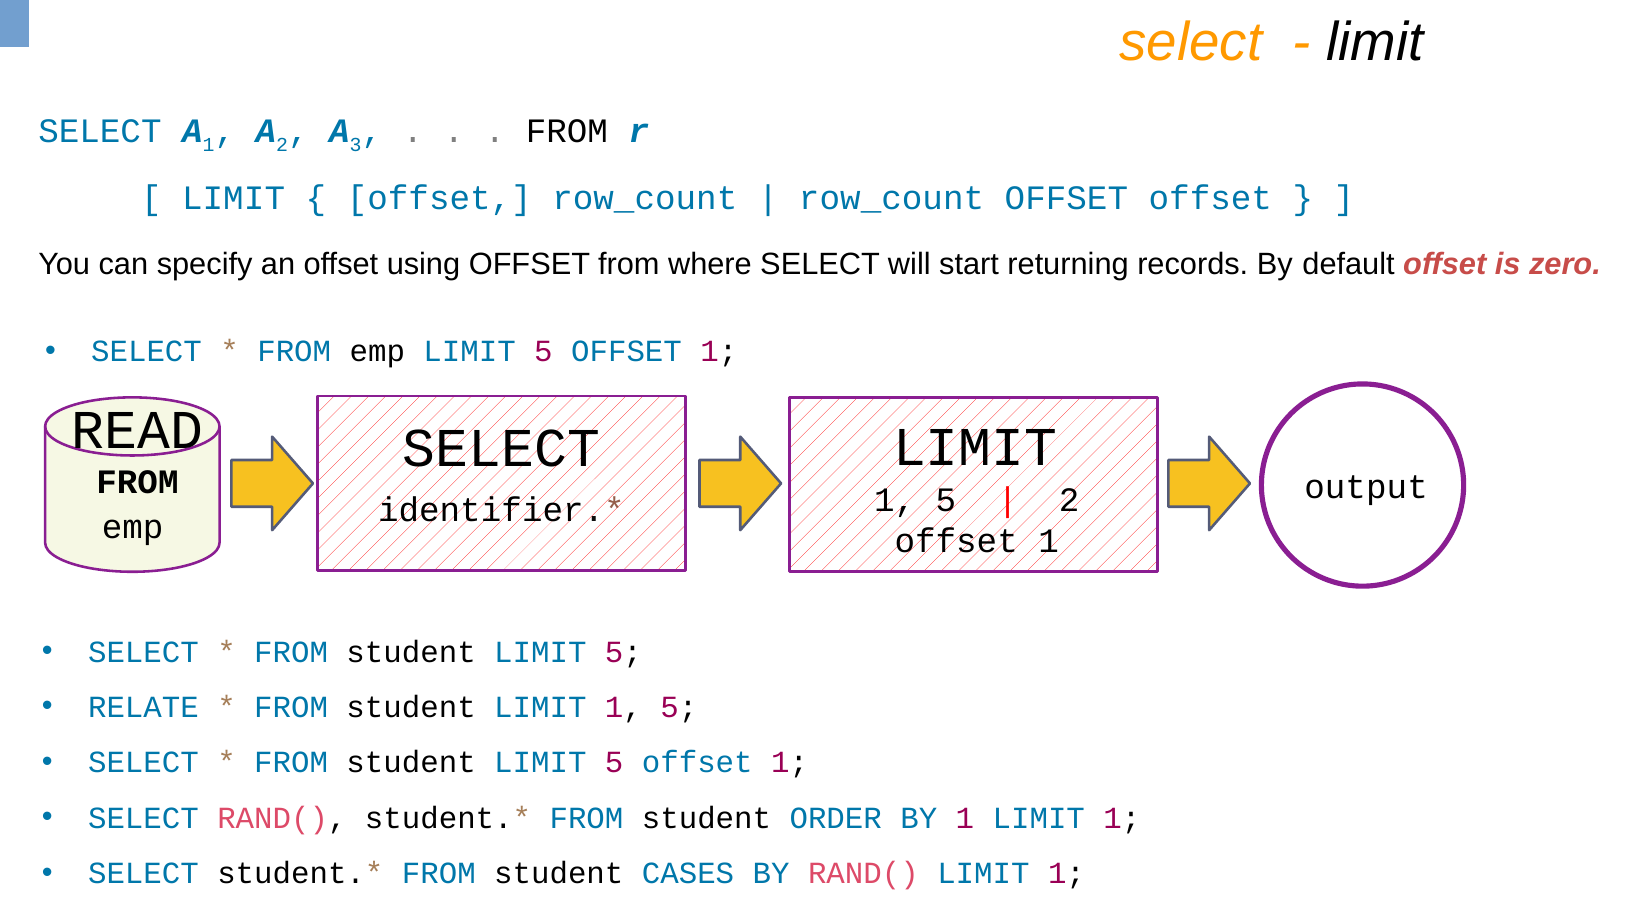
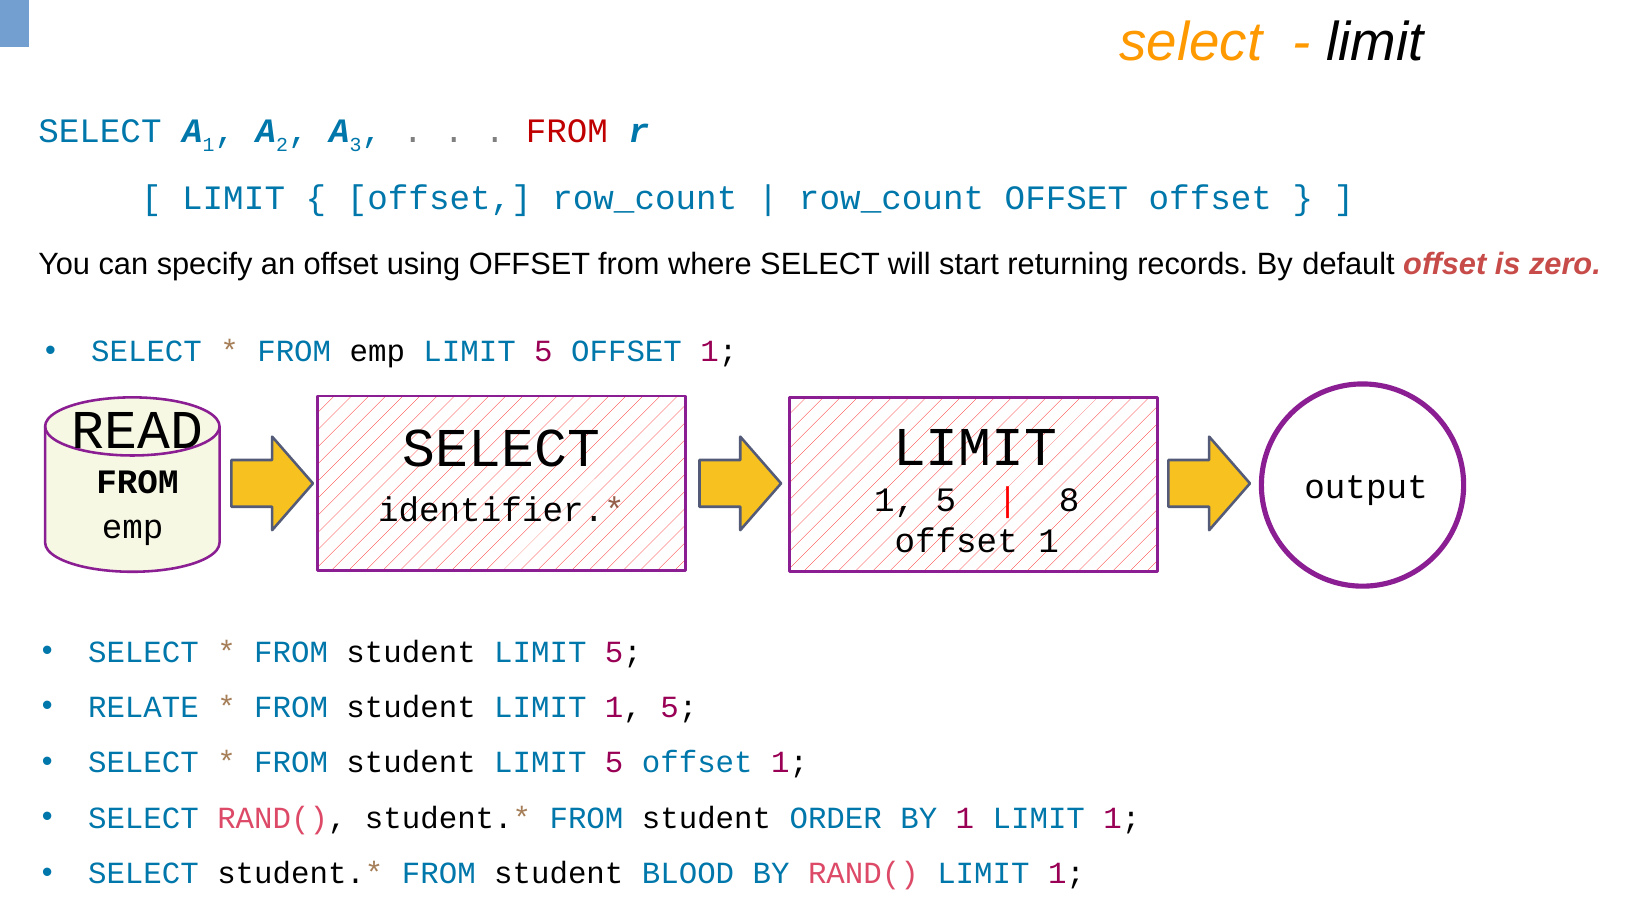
FROM colour: black -> red (567, 132)
2: 2 -> 8 (1069, 500)
CASES: CASES -> BLOOD (688, 874)
